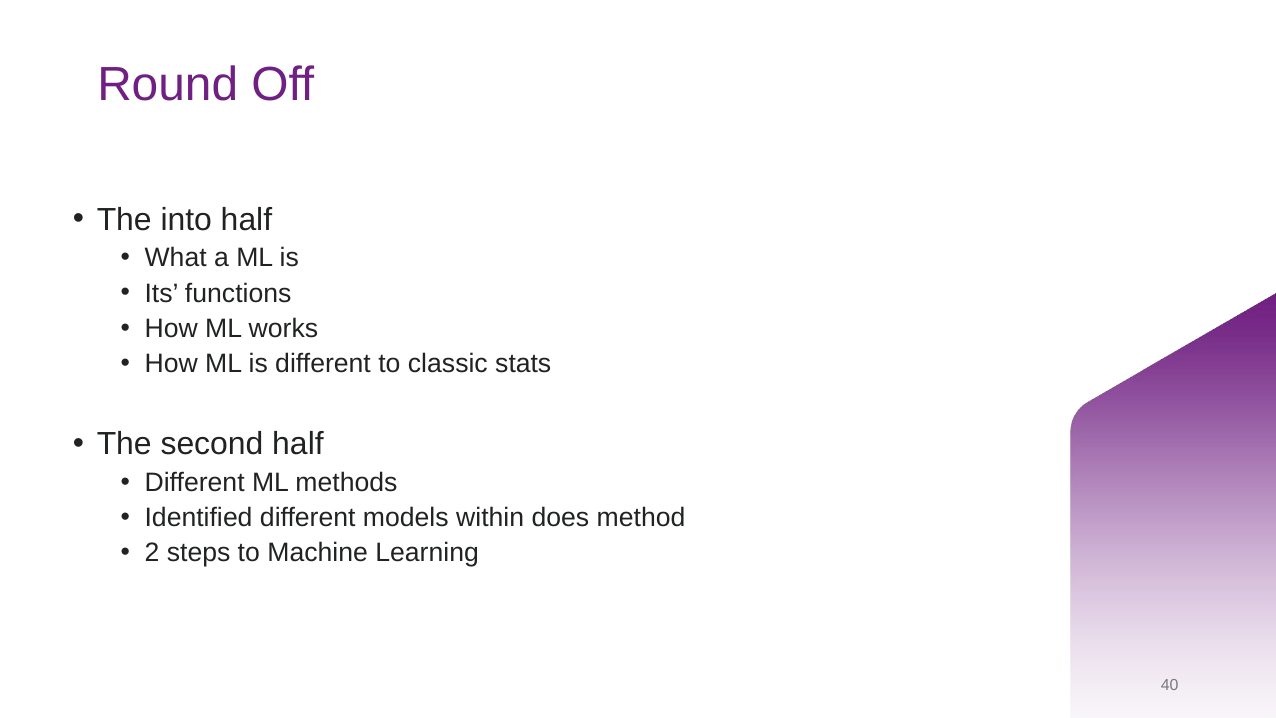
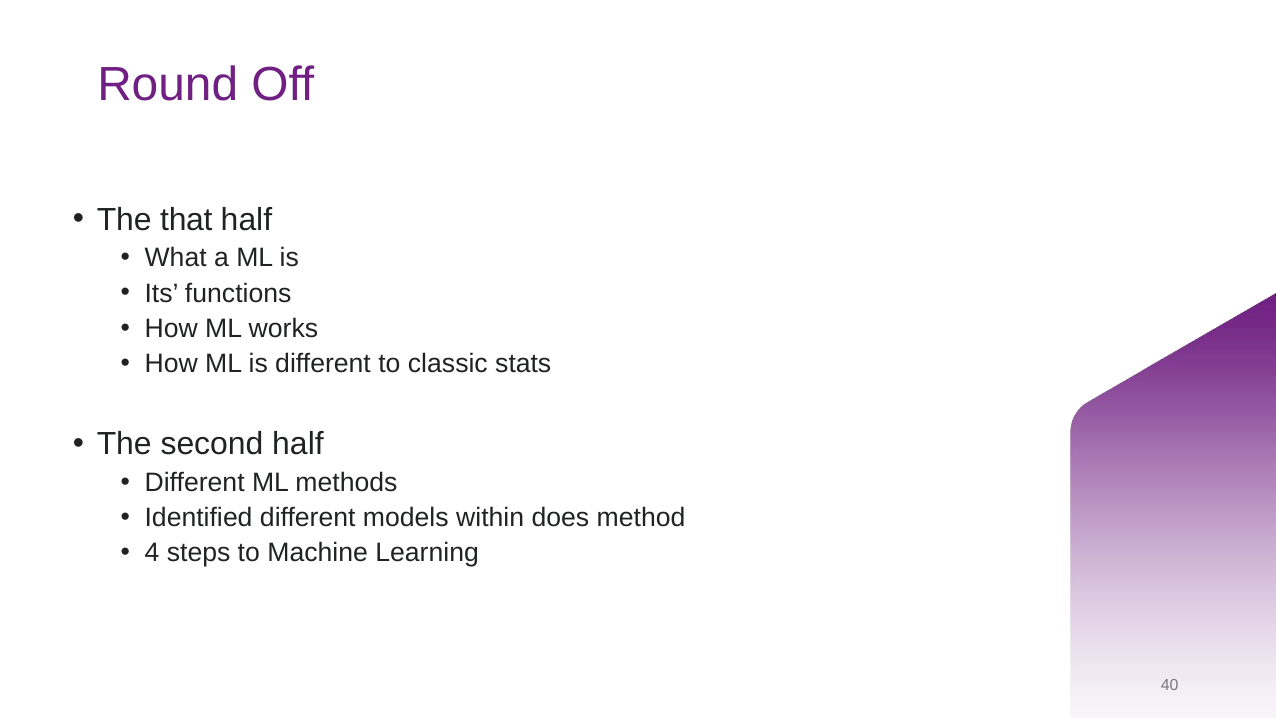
into: into -> that (186, 220)
2: 2 -> 4 (152, 553)
